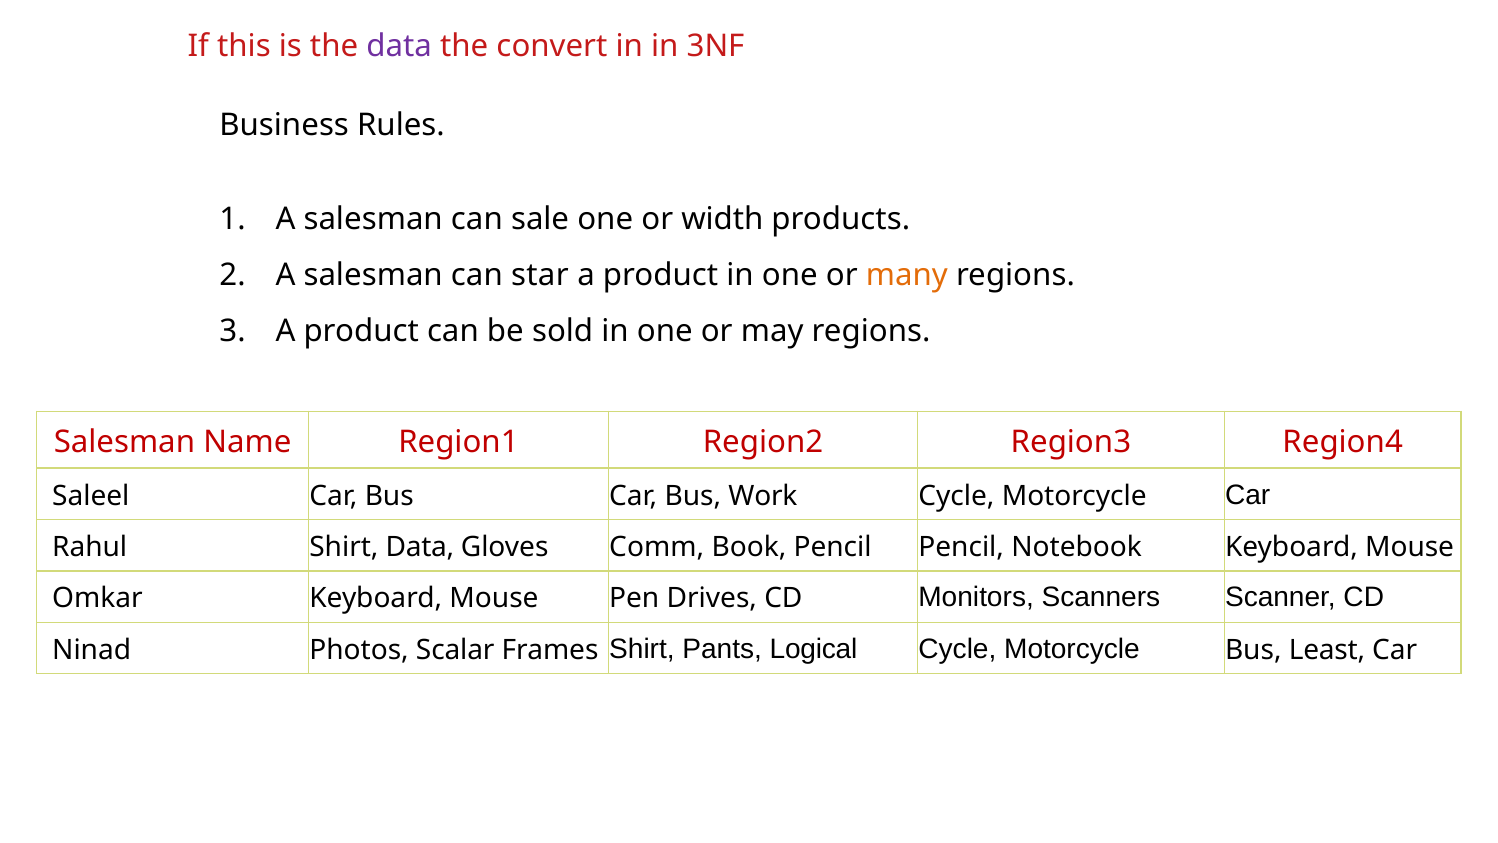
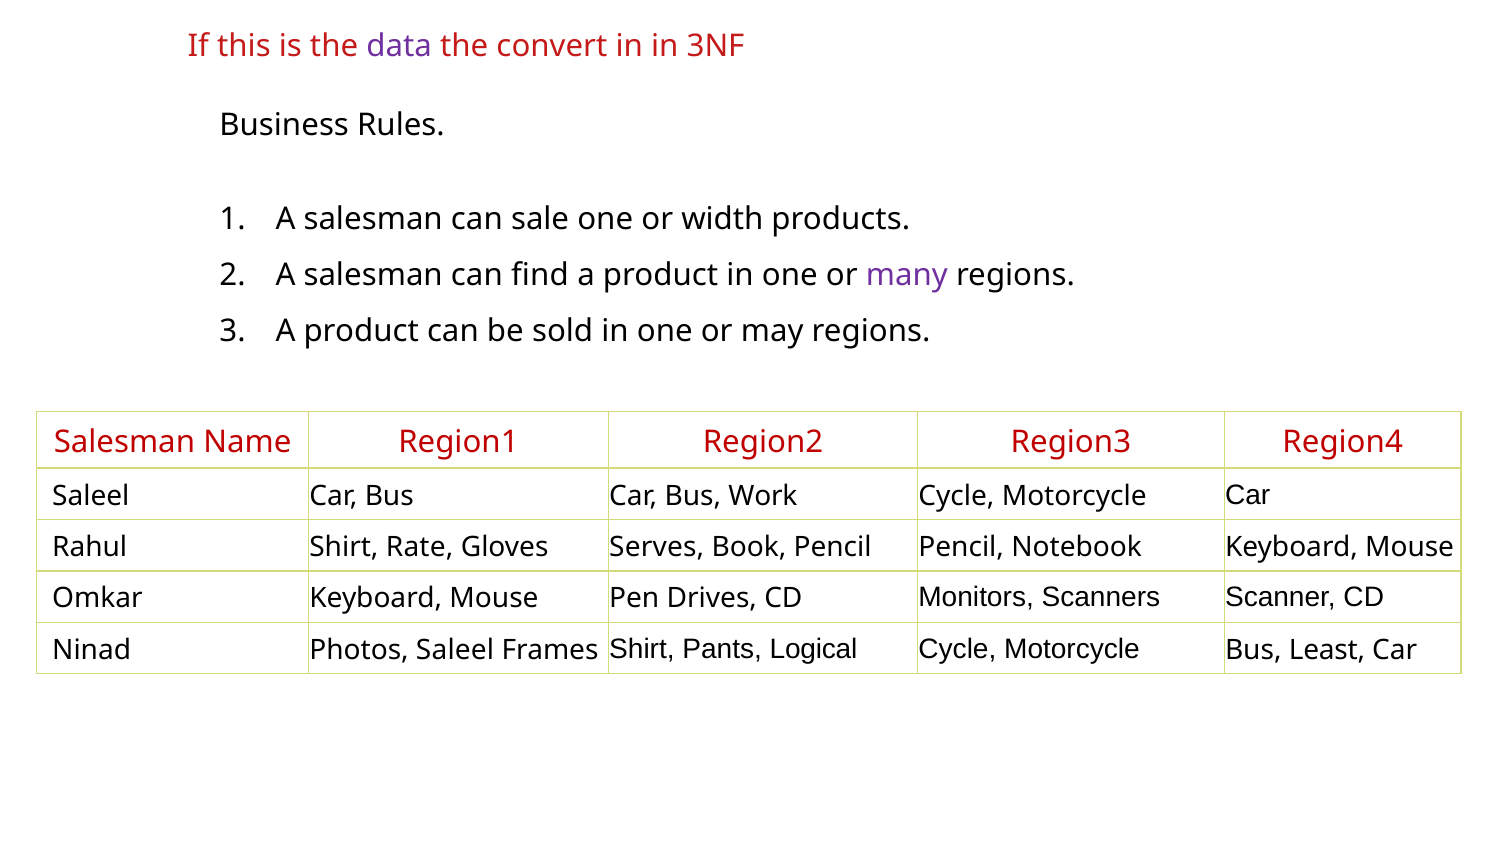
star: star -> find (540, 275)
many colour: orange -> purple (907, 275)
Shirt Data: Data -> Rate (420, 547)
Comm: Comm -> Serves (657, 547)
Photos Scalar: Scalar -> Saleel (455, 650)
